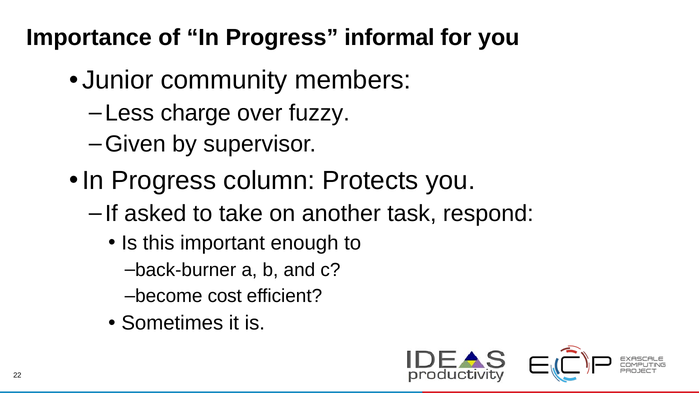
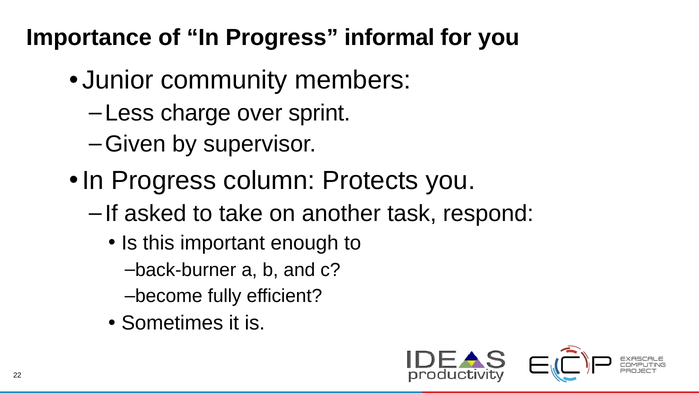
fuzzy: fuzzy -> sprint (319, 113)
cost: cost -> fully (225, 296)
